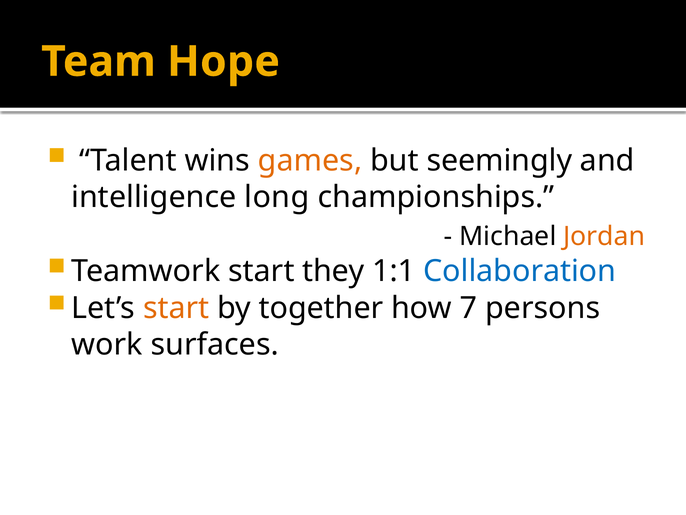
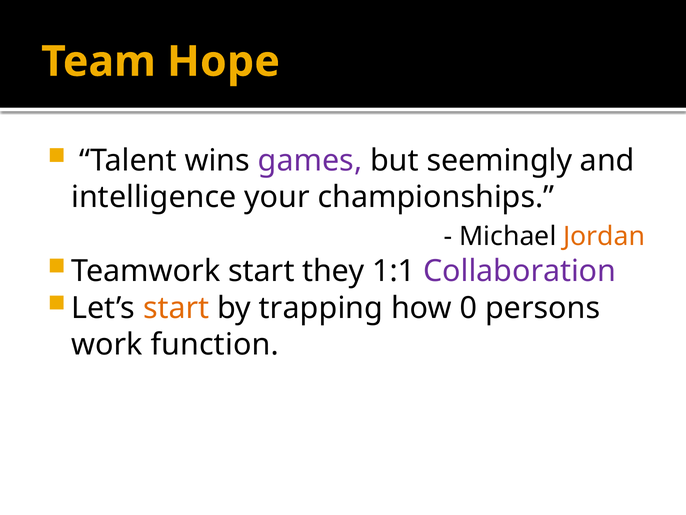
games colour: orange -> purple (310, 160)
long: long -> your (277, 197)
Collaboration colour: blue -> purple (520, 271)
together: together -> trapping (321, 308)
7: 7 -> 0 (468, 308)
surfaces: surfaces -> function (215, 344)
